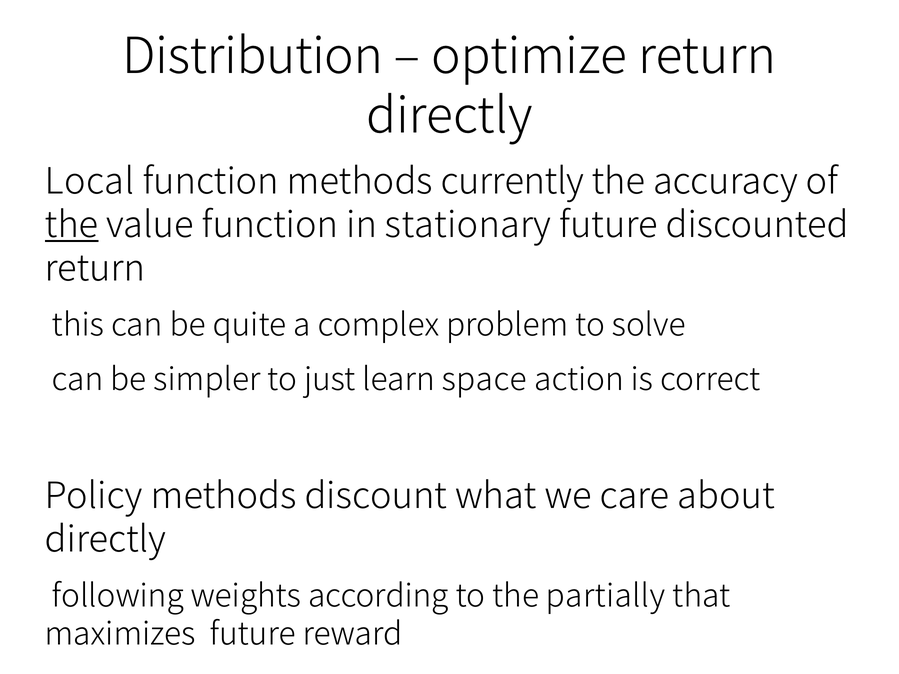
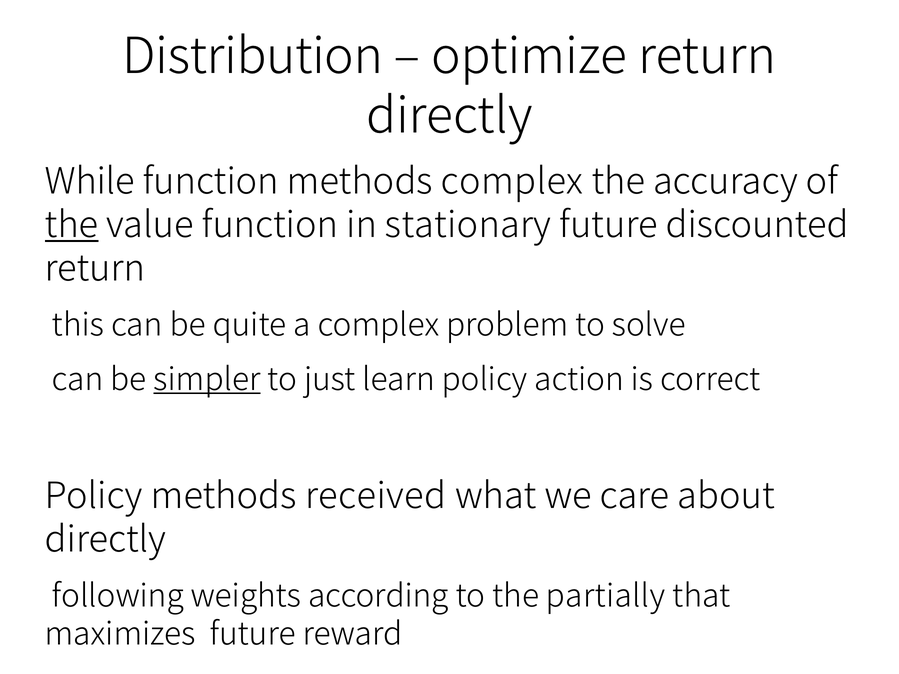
Local: Local -> While (90, 182)
methods currently: currently -> complex (512, 182)
simpler underline: none -> present (207, 380)
learn space: space -> policy (485, 380)
discount: discount -> received (376, 496)
